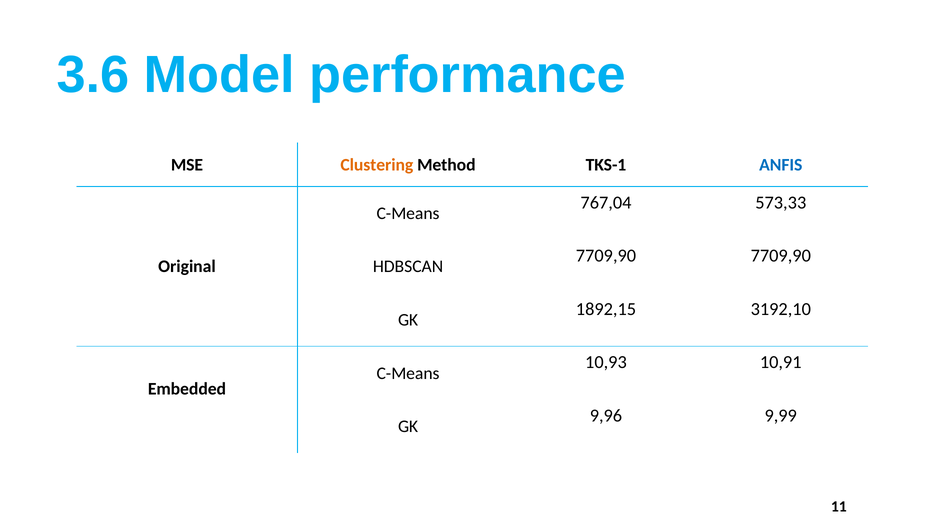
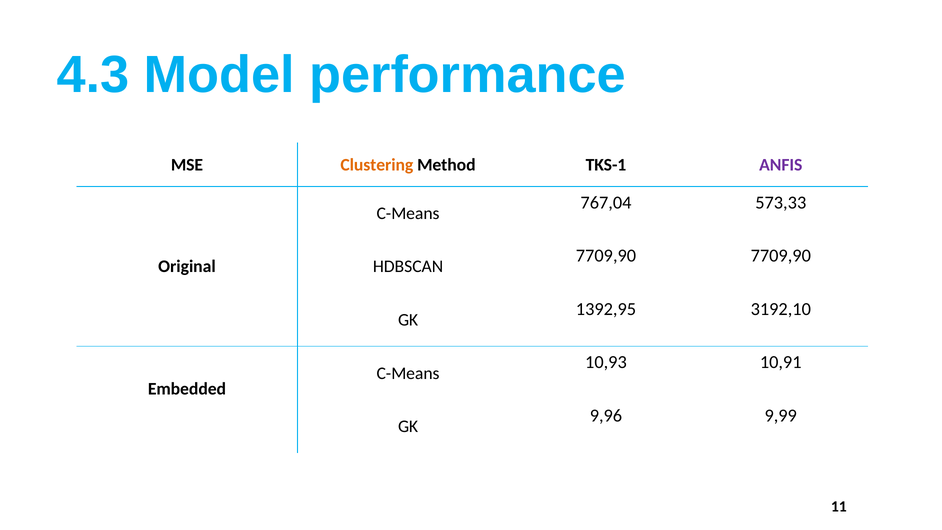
3.6: 3.6 -> 4.3 (93, 75)
ANFIS colour: blue -> purple (781, 165)
1892,15: 1892,15 -> 1392,95 (606, 309)
